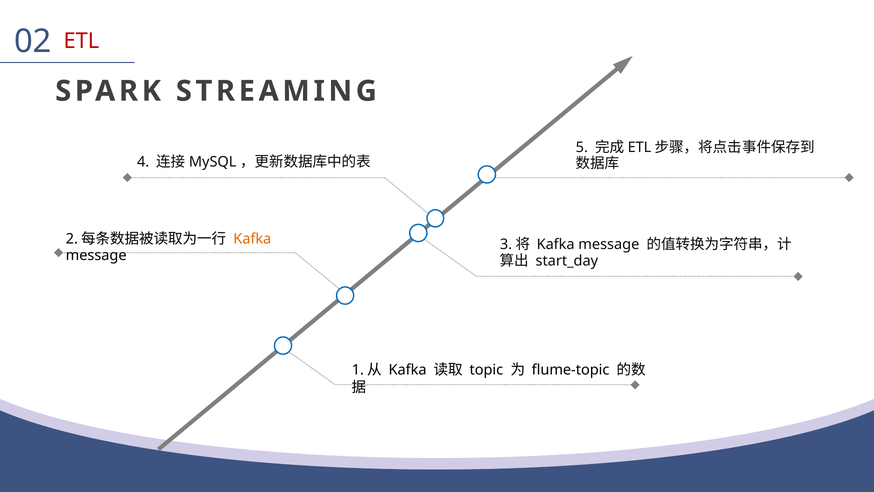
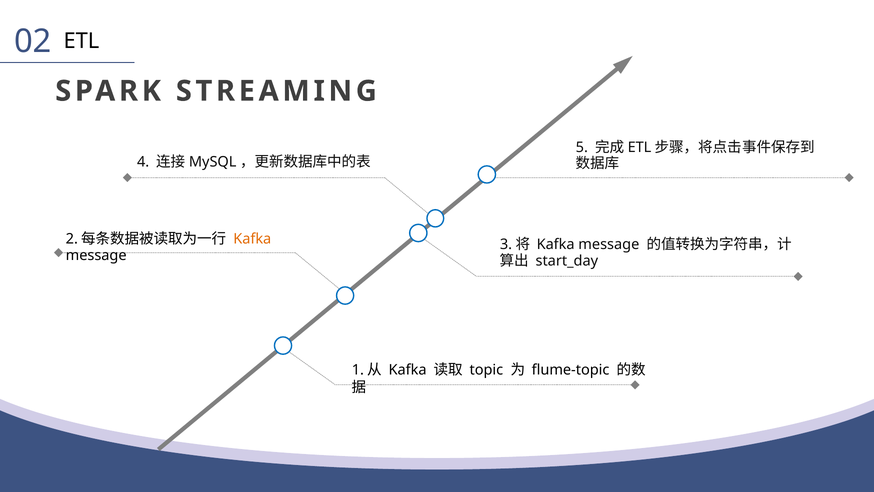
ETL colour: red -> black (81, 41)
